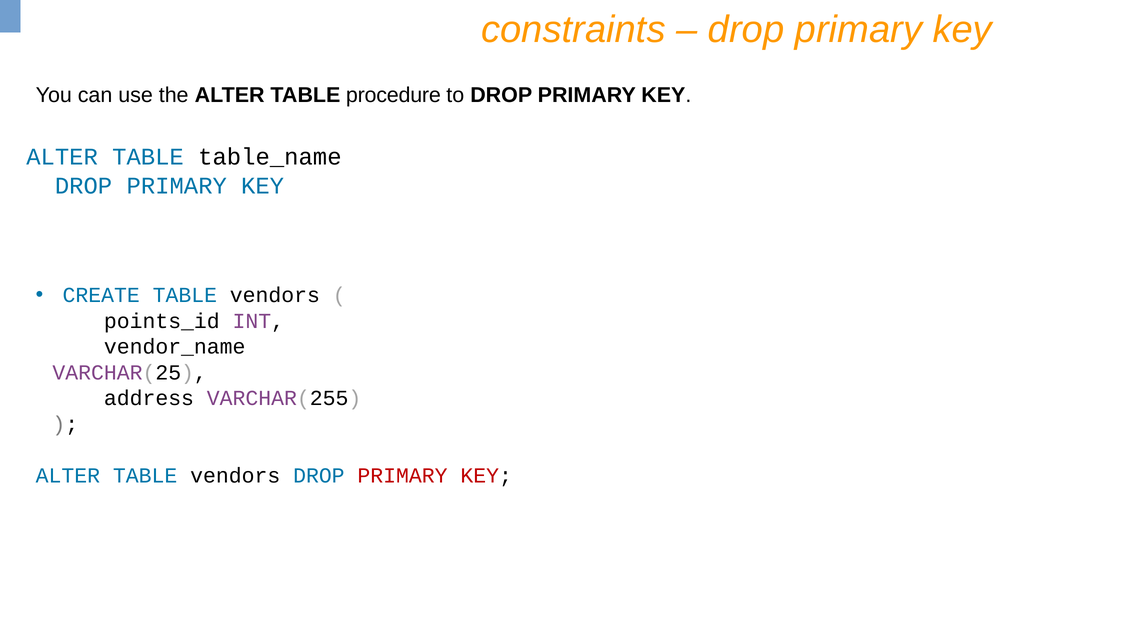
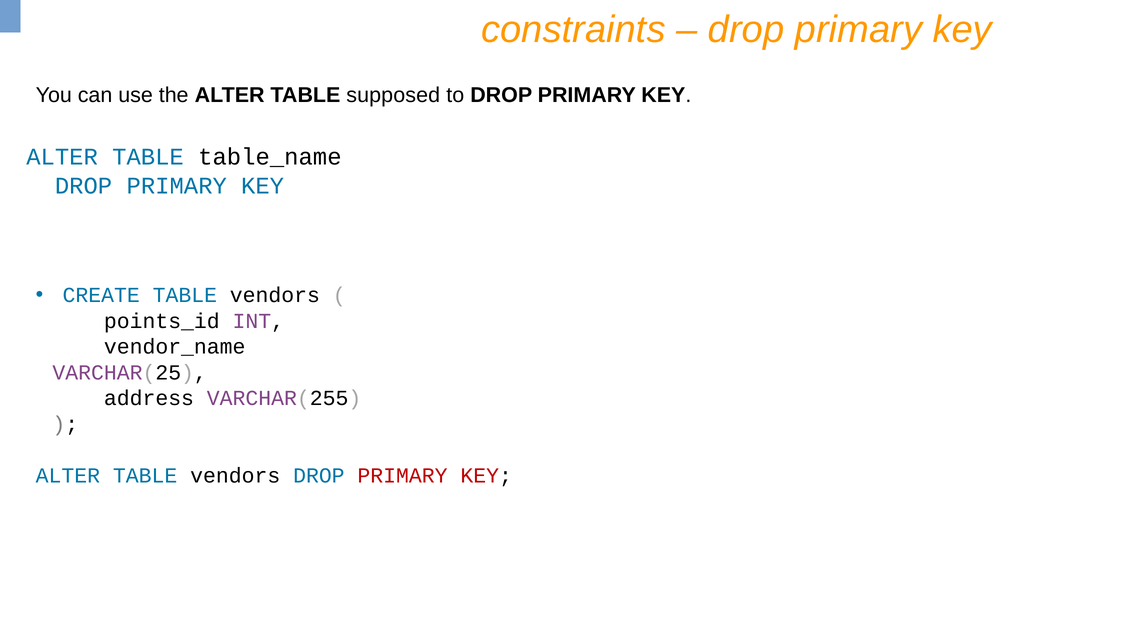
procedure: procedure -> supposed (393, 95)
